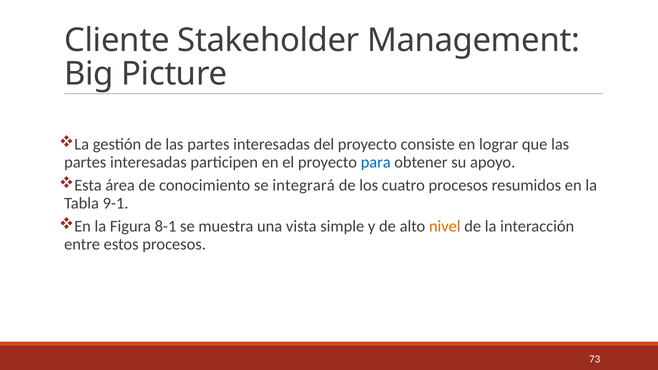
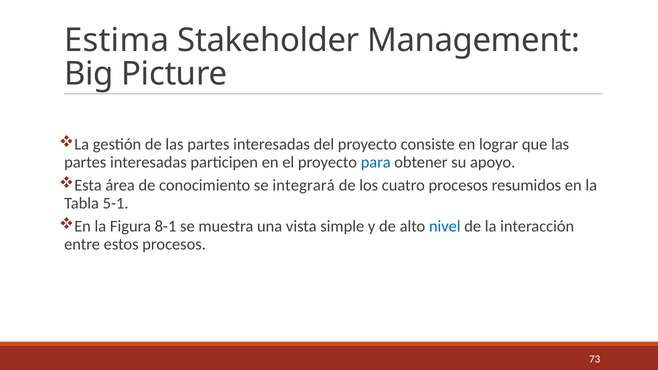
Cliente: Cliente -> Estima (117, 40)
9-1: 9-1 -> 5-1 (116, 203)
nivel colour: orange -> blue (445, 226)
